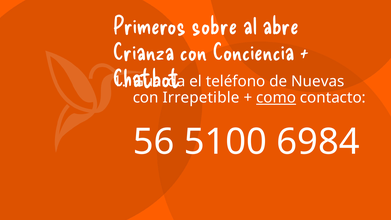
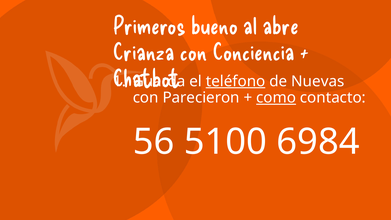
sobre: sobre -> bueno (215, 26)
teléfono underline: none -> present (236, 81)
Irrepetible: Irrepetible -> Parecieron (201, 98)
